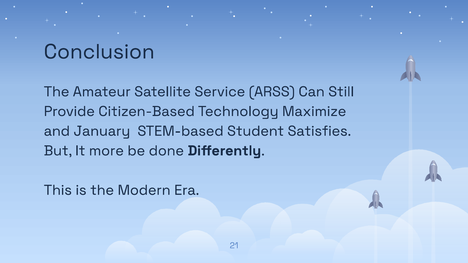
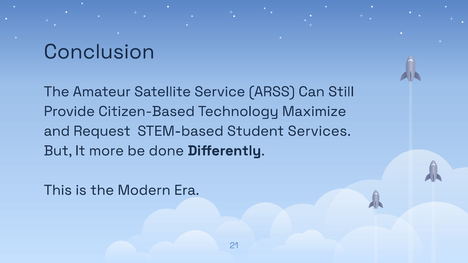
January: January -> Request (102, 131)
Satisfies: Satisfies -> Services (319, 131)
